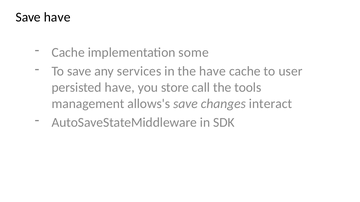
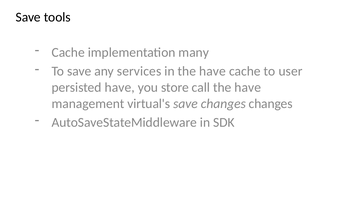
Save have: have -> tools (57, 17)
some: some -> many (194, 53)
call the tools: tools -> have (248, 88)
allows's: allows's -> virtual's (149, 104)
changes interact: interact -> changes (271, 104)
